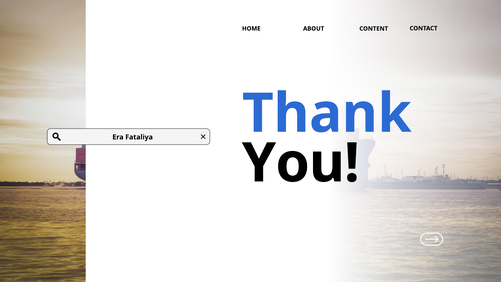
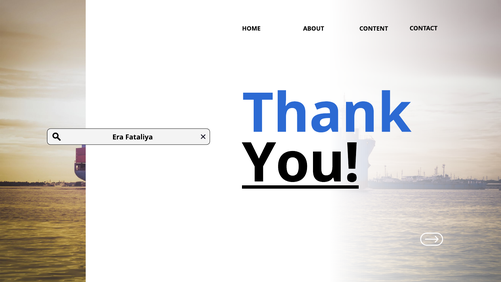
You underline: none -> present (301, 163)
